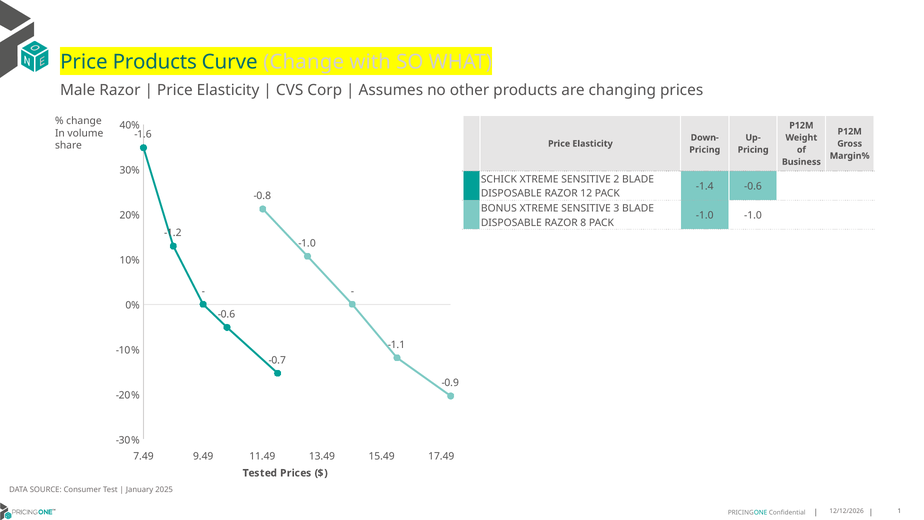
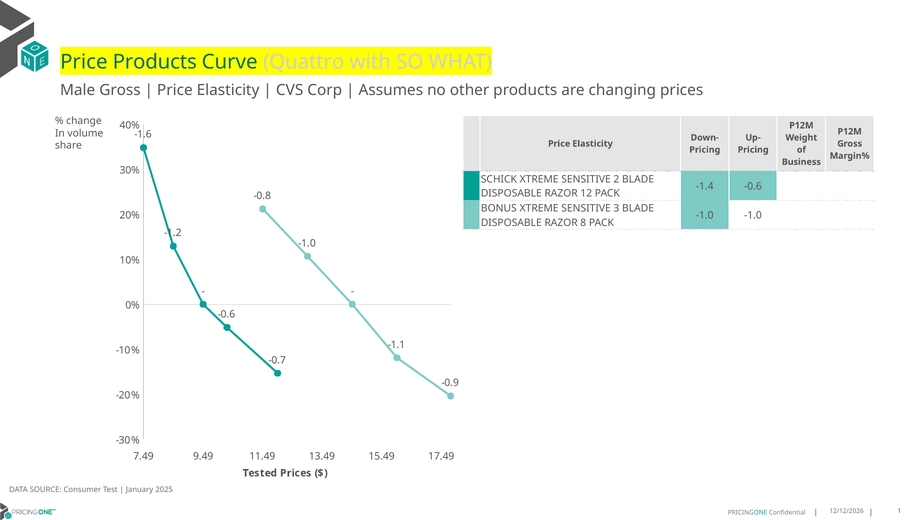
Curve Change: Change -> Quattro (304, 62)
Male Razor: Razor -> Gross (120, 90)
